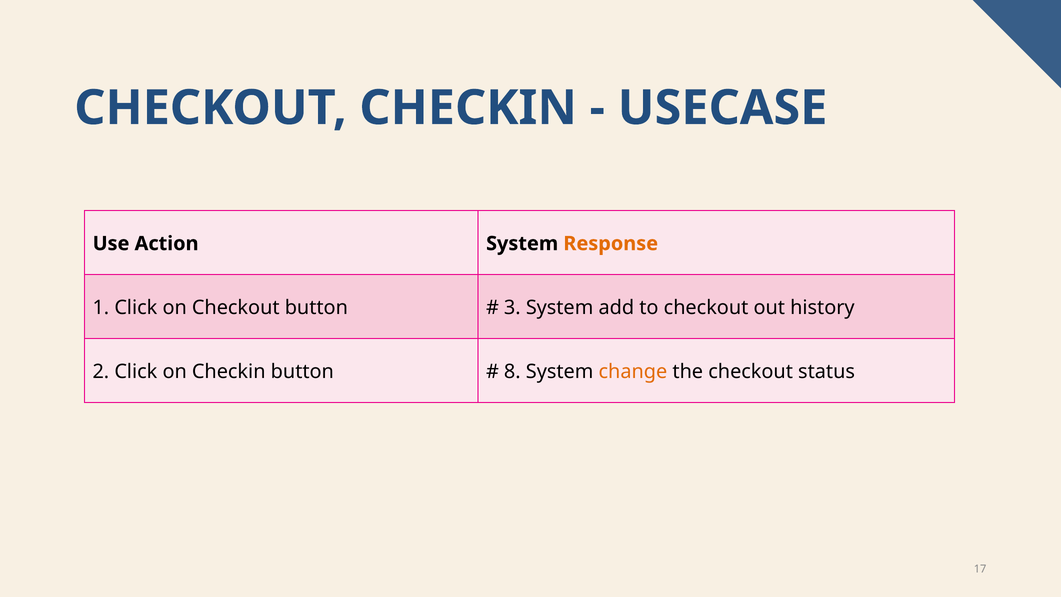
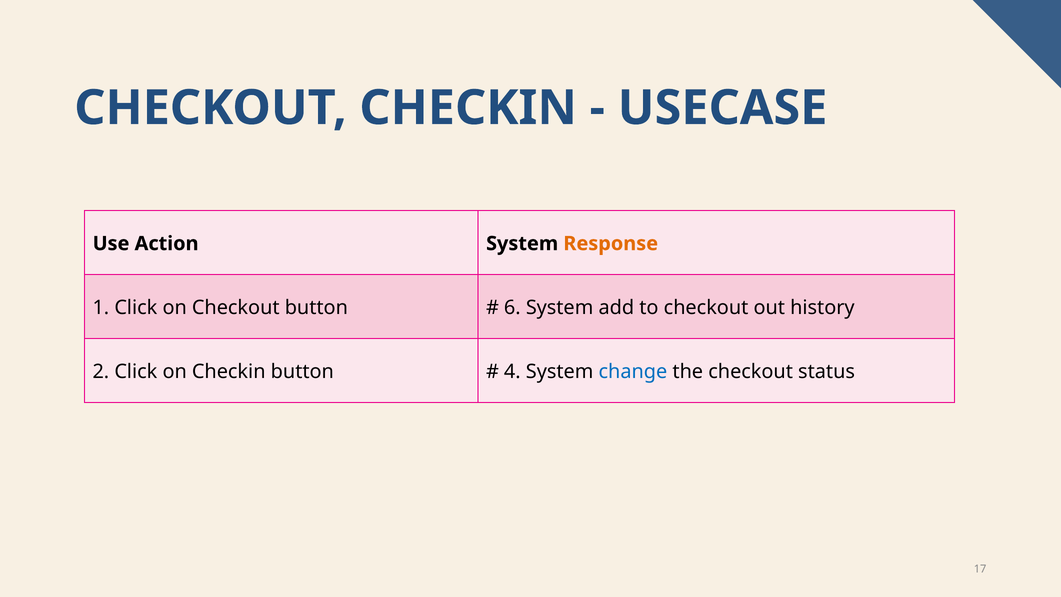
3: 3 -> 6 (512, 308)
8: 8 -> 4 (512, 372)
change colour: orange -> blue (633, 372)
